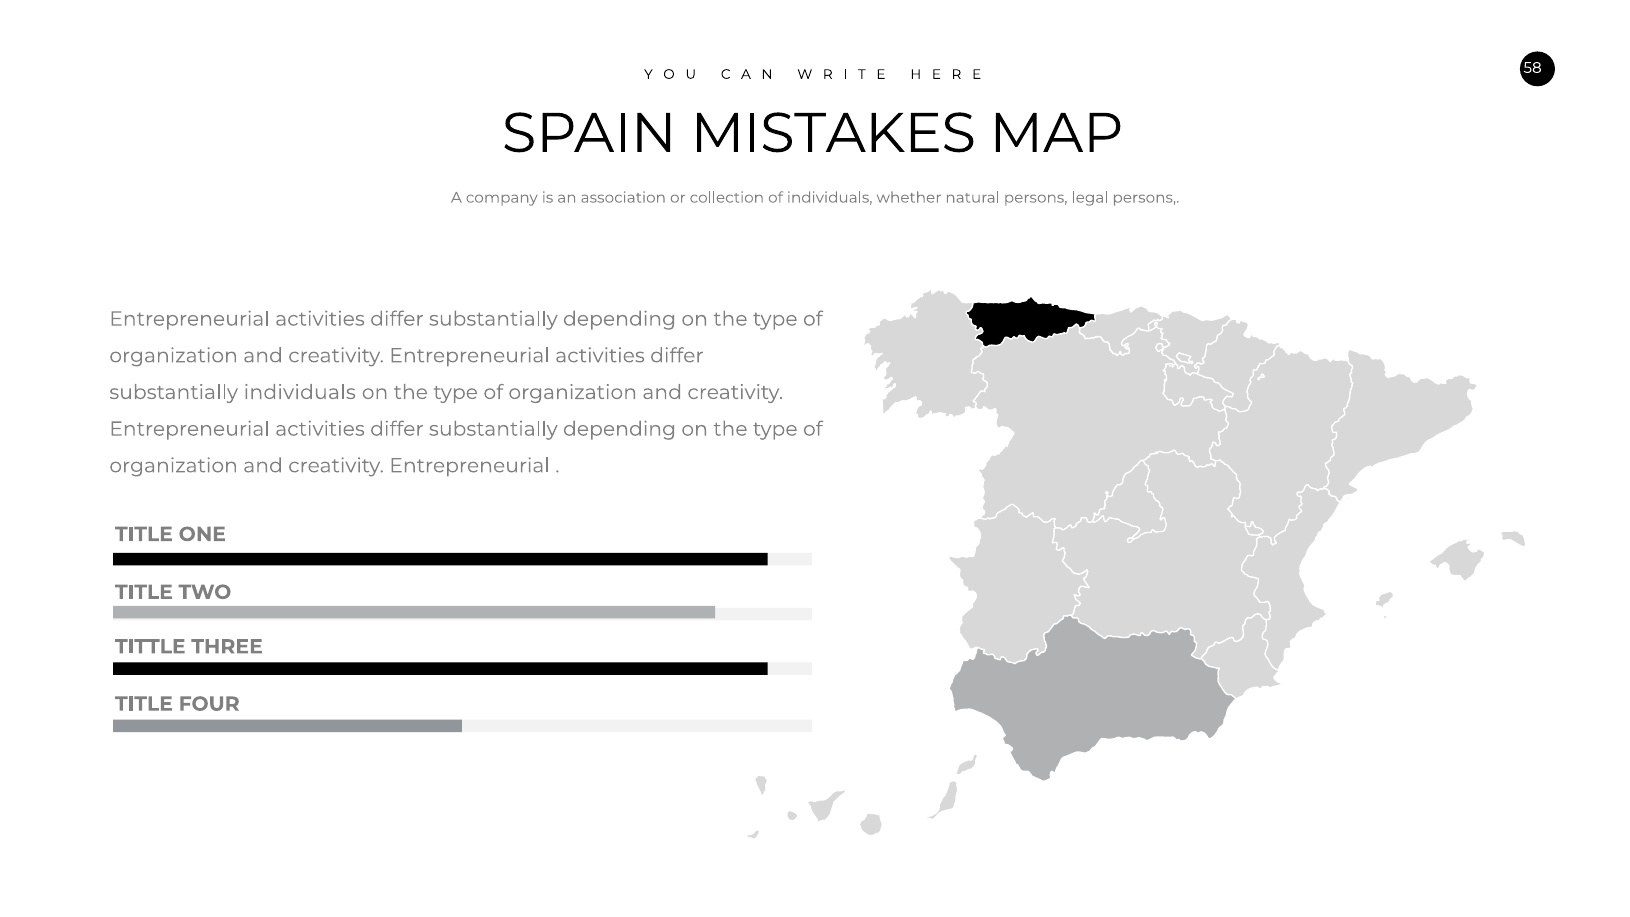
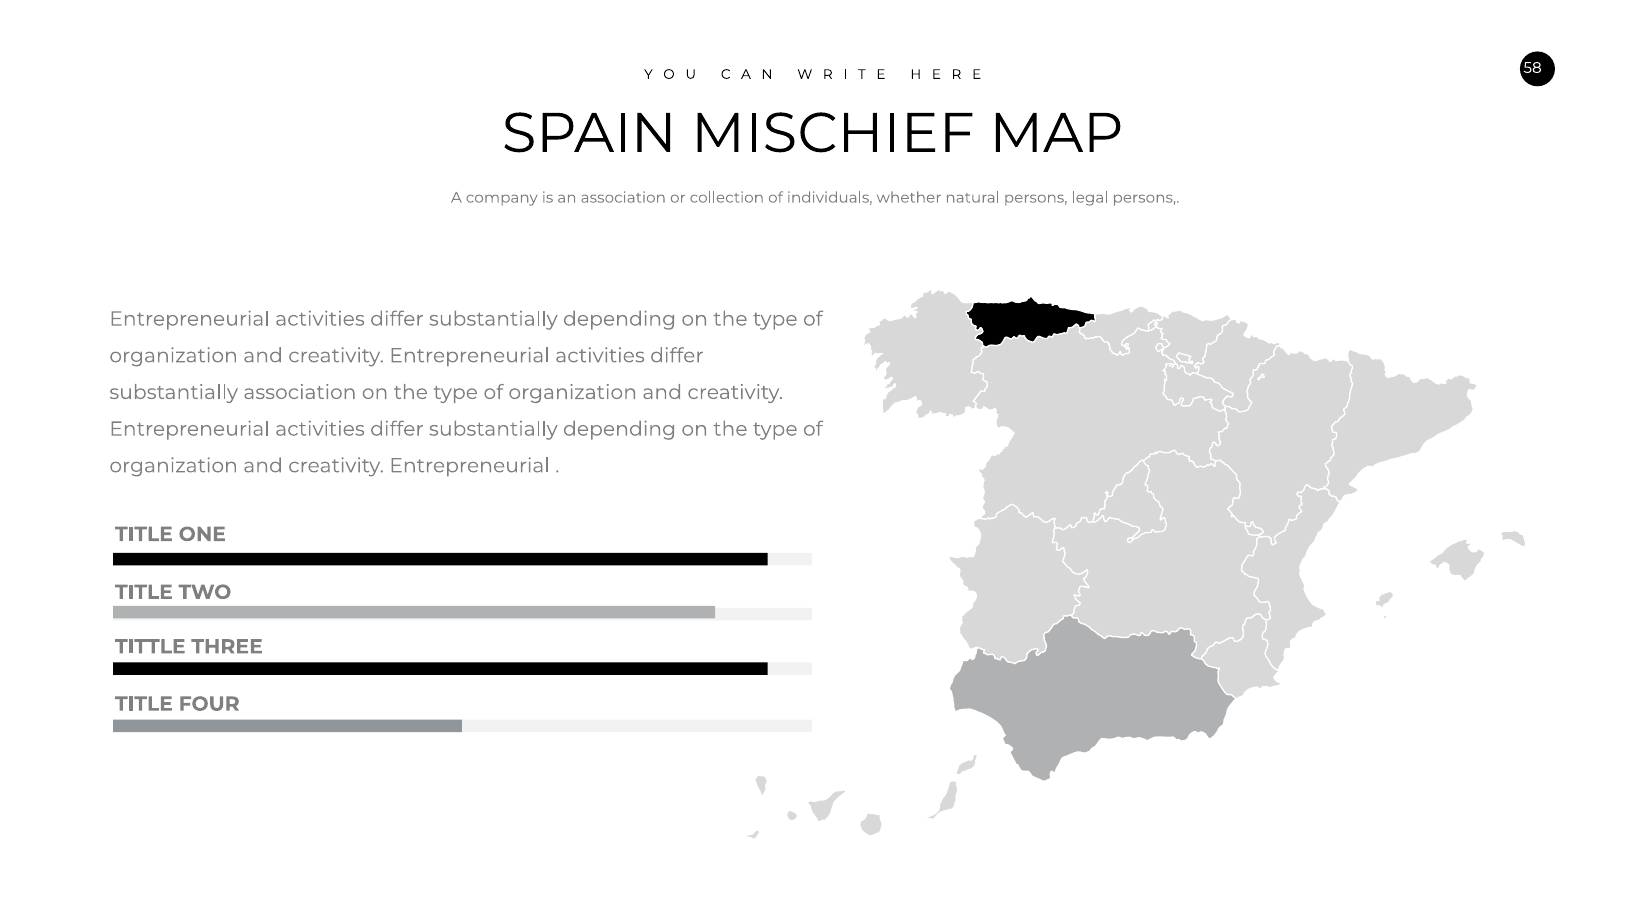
MISTAKES: MISTAKES -> MISCHIEF (833, 134)
substantially individuals: individuals -> association (300, 392)
